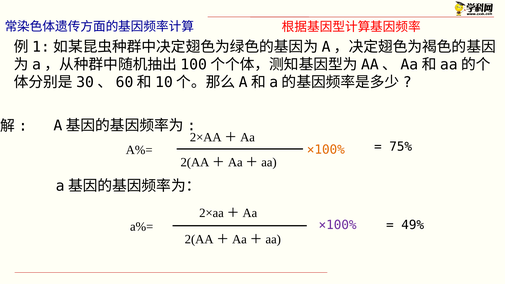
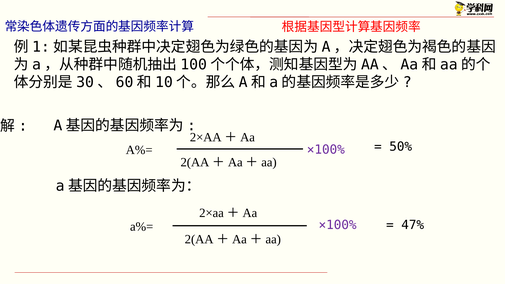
75%: 75% -> 50% (401, 147)
×100% colour: orange -> purple (326, 150)
49%: 49% -> 47% (413, 225)
